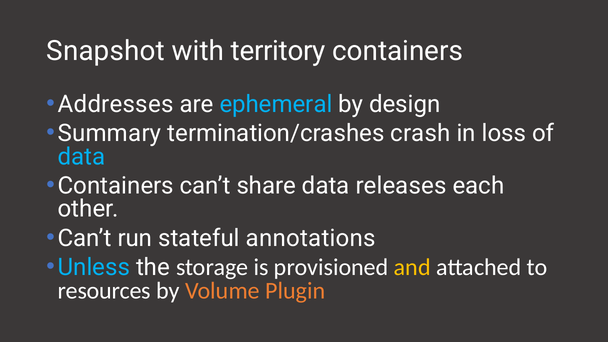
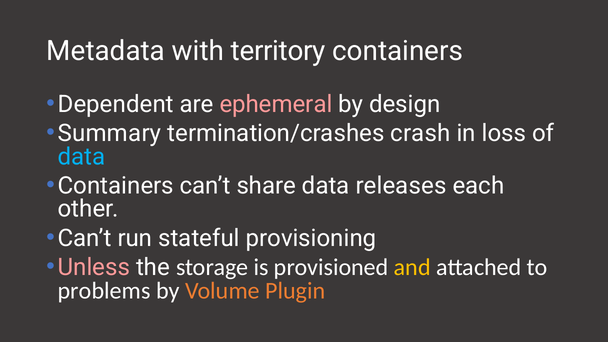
Snapshot: Snapshot -> Metadata (106, 51)
Addresses: Addresses -> Dependent (116, 104)
ephemeral colour: light blue -> pink (276, 104)
annotations: annotations -> provisioning (311, 238)
Unless colour: light blue -> pink (94, 267)
resources: resources -> problems (104, 291)
